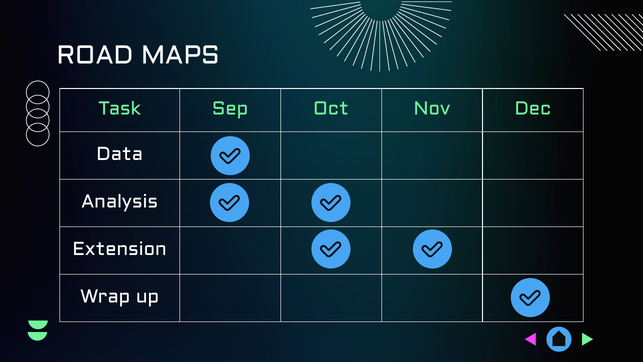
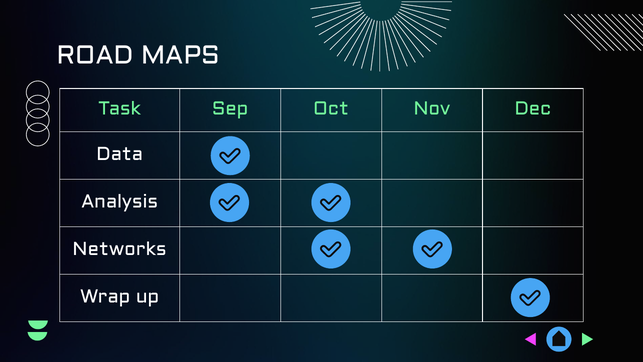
Extension: Extension -> Networks (120, 249)
